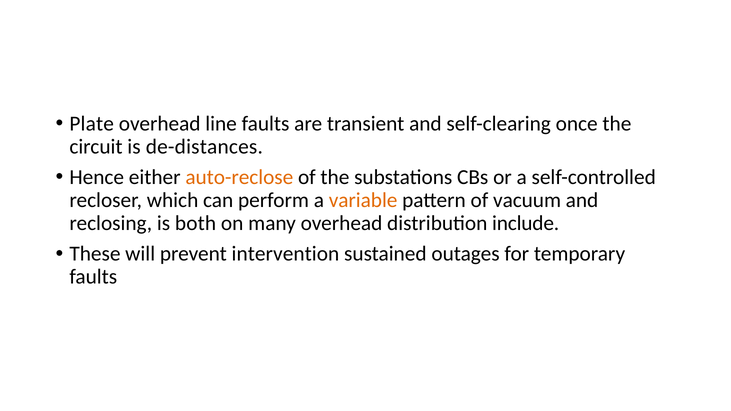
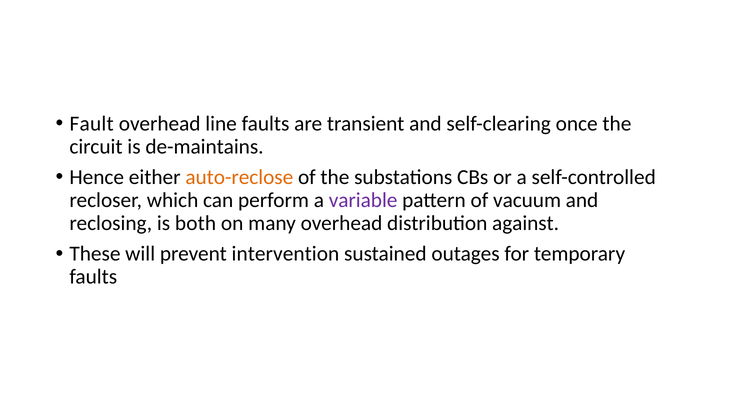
Plate: Plate -> Fault (92, 124)
de-distances: de-distances -> de-maintains (204, 147)
variable colour: orange -> purple (363, 200)
include: include -> against (526, 223)
